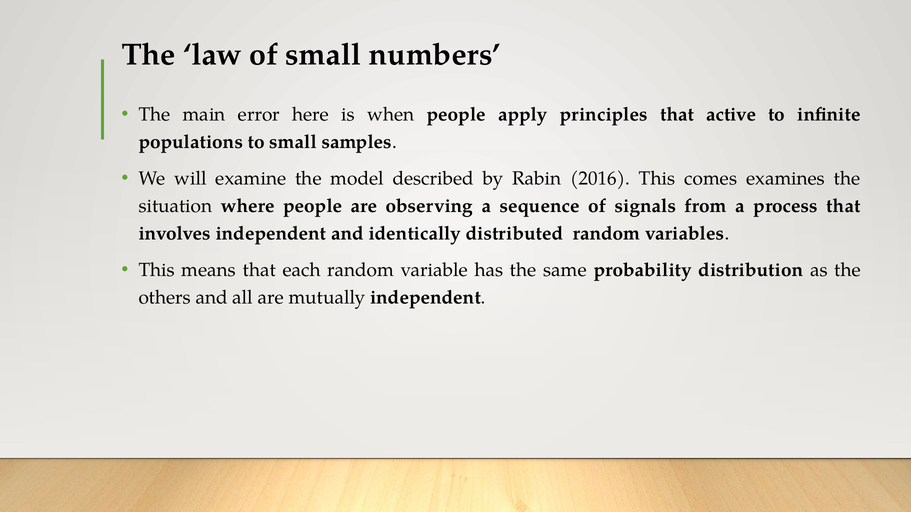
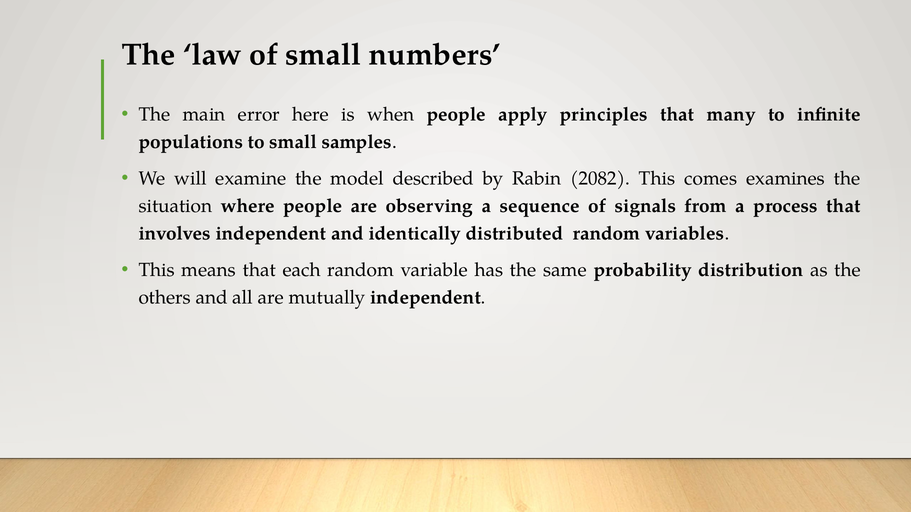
active: active -> many (731, 115)
2016: 2016 -> 2082 (600, 179)
